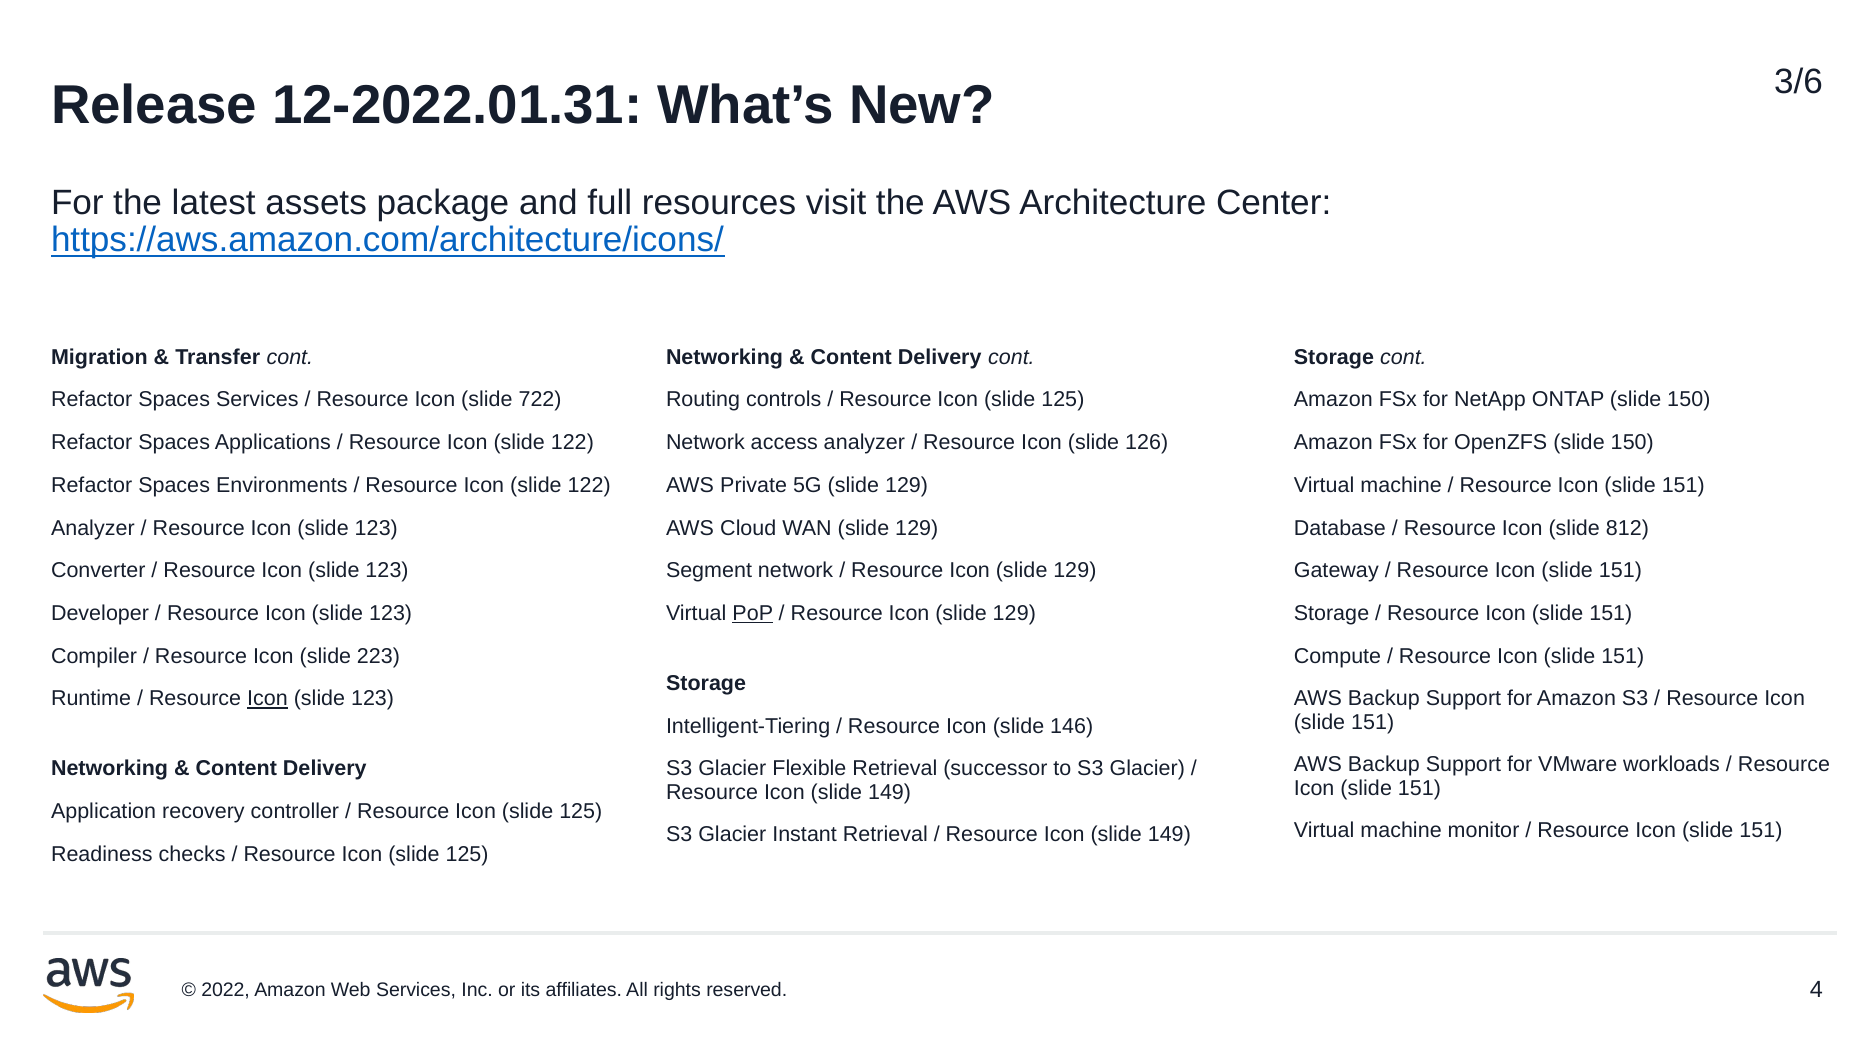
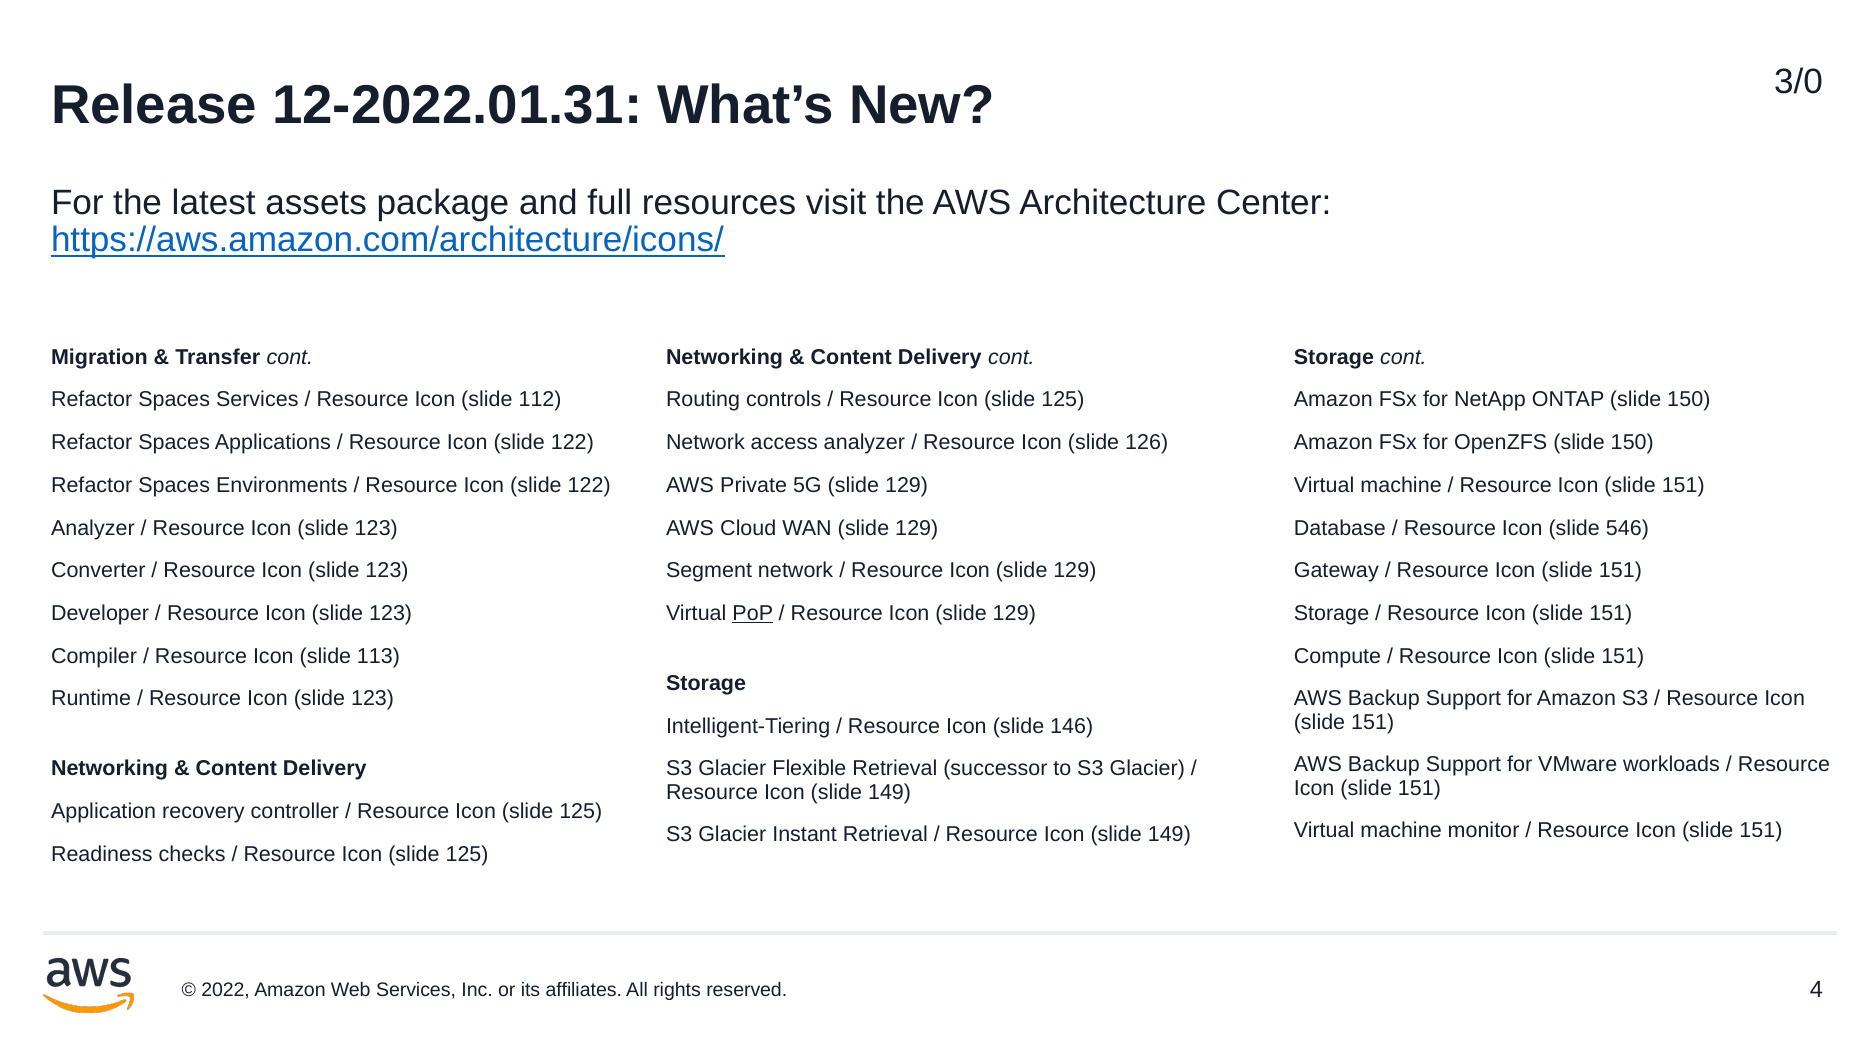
3/6: 3/6 -> 3/0 (1798, 82)
722: 722 -> 112 (540, 400)
812: 812 -> 546 (1627, 528)
223: 223 -> 113 (379, 656)
Icon underline: present -> none (267, 699)
